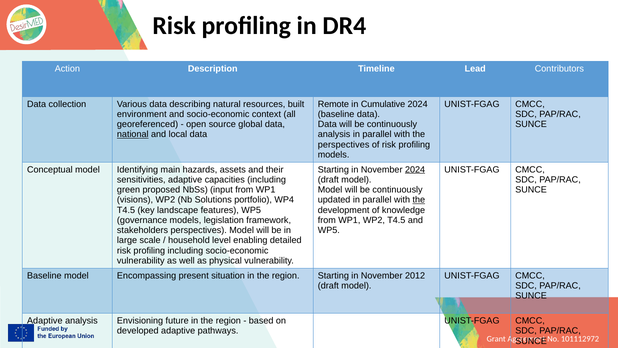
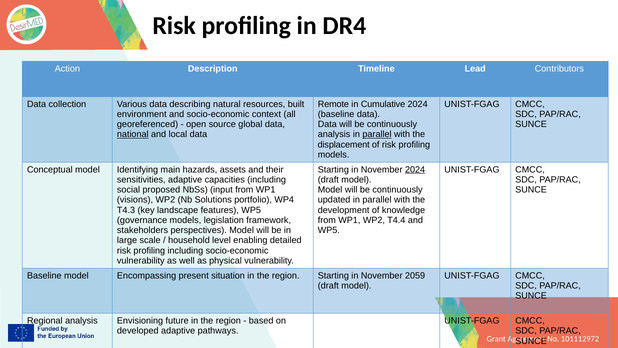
parallel underline: none -> present (377, 134)
perspectives: perspectives -> displacement (344, 144)
green: green -> social (129, 190)
the underline: present -> none (419, 200)
T4.5: T4.5 -> T4.3 (126, 210)
WP2 T4.5: T4.5 -> T4.4 (396, 220)
2012: 2012 -> 2059 (415, 275)
Adaptive: Adaptive -> Regional (45, 320)
